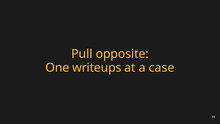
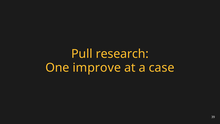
opposite: opposite -> research (122, 54)
writeups: writeups -> improve (97, 68)
